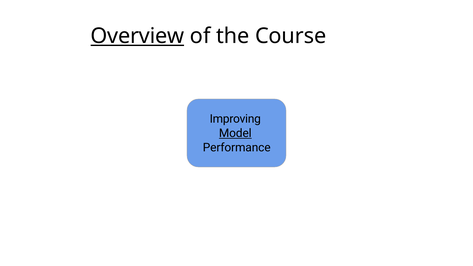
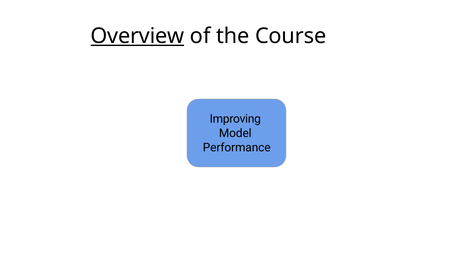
Model underline: present -> none (235, 133)
